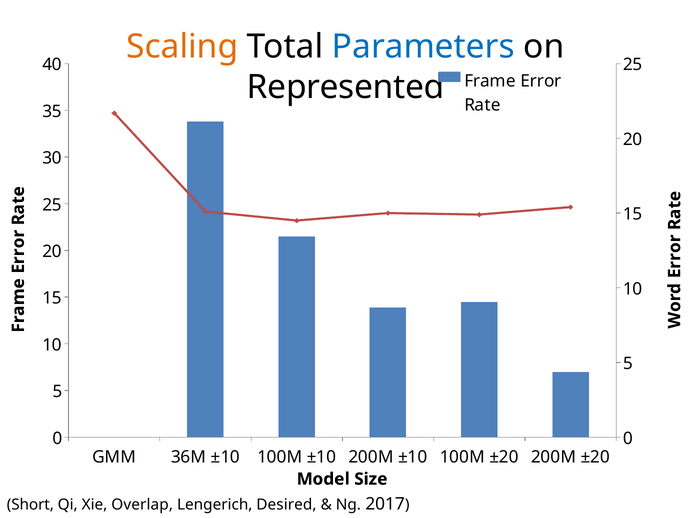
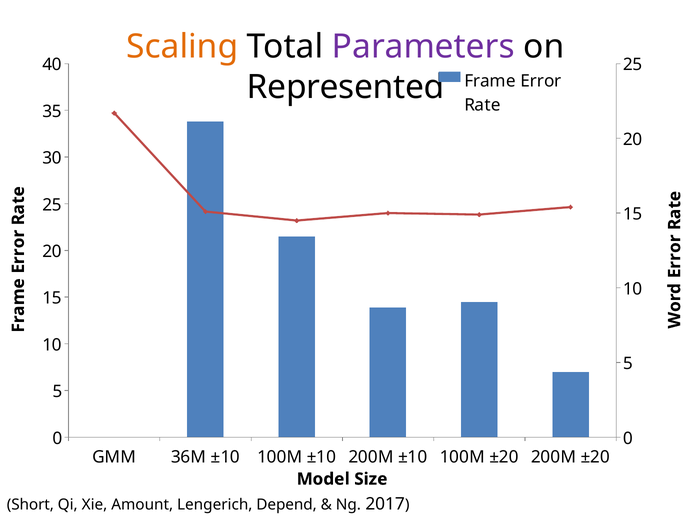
Parameters colour: blue -> purple (423, 47)
Overlap: Overlap -> Amount (142, 505)
Desired: Desired -> Depend (287, 505)
